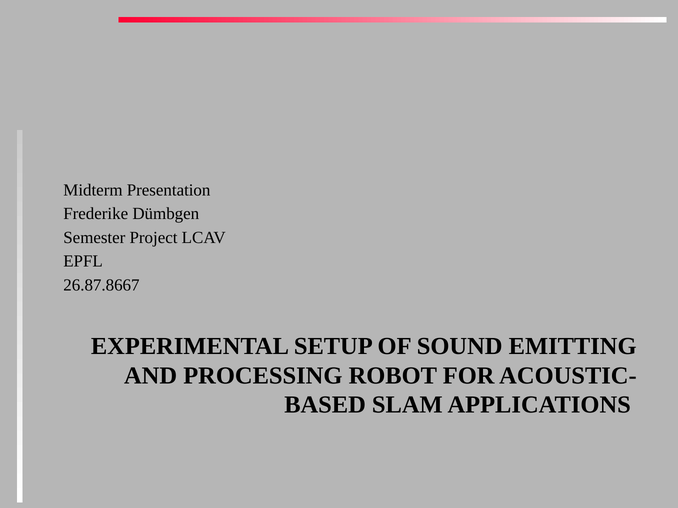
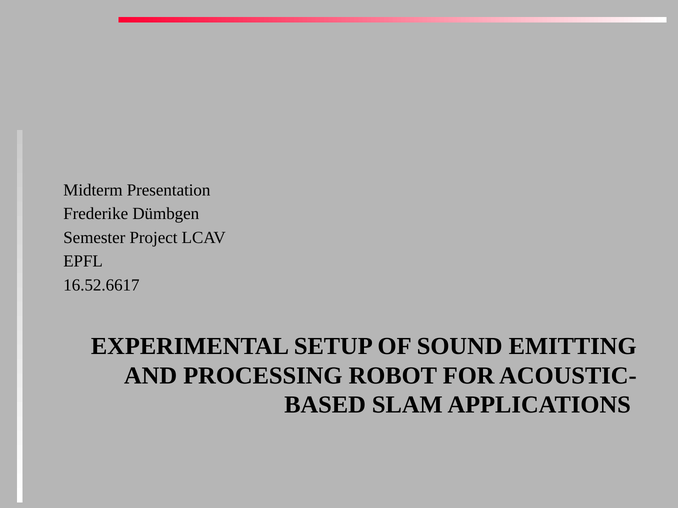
26.87.8667: 26.87.8667 -> 16.52.6617 (101, 285)
